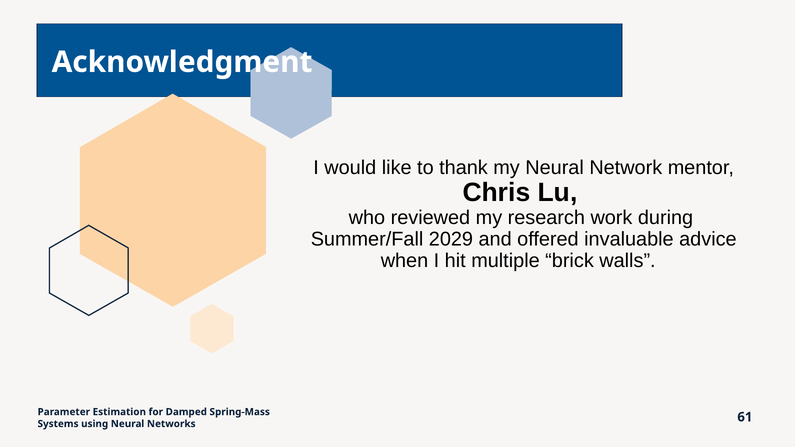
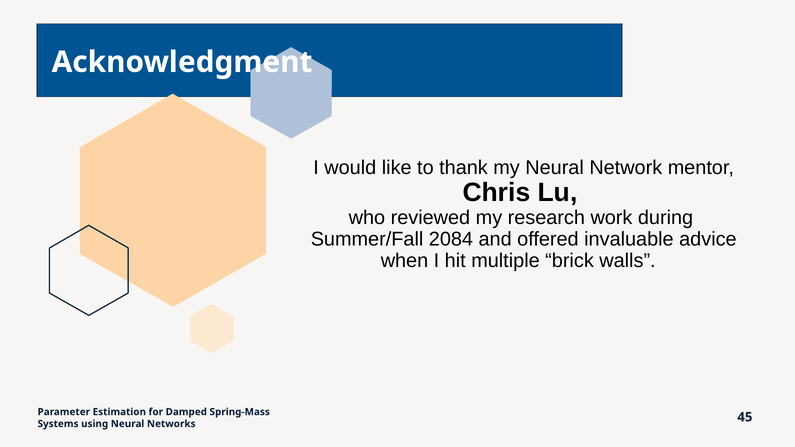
2029: 2029 -> 2084 (451, 239)
61: 61 -> 45 (745, 417)
